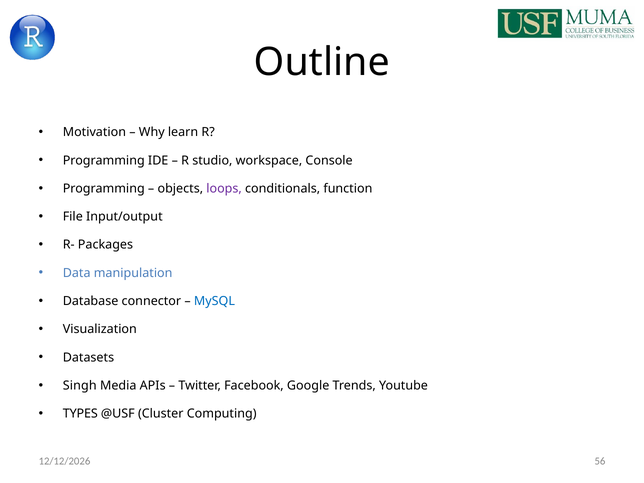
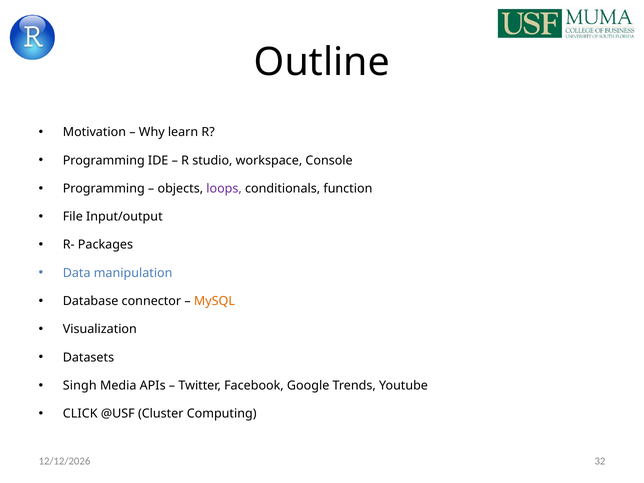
MySQL colour: blue -> orange (214, 301)
TYPES: TYPES -> CLICK (80, 414)
56: 56 -> 32 (600, 461)
